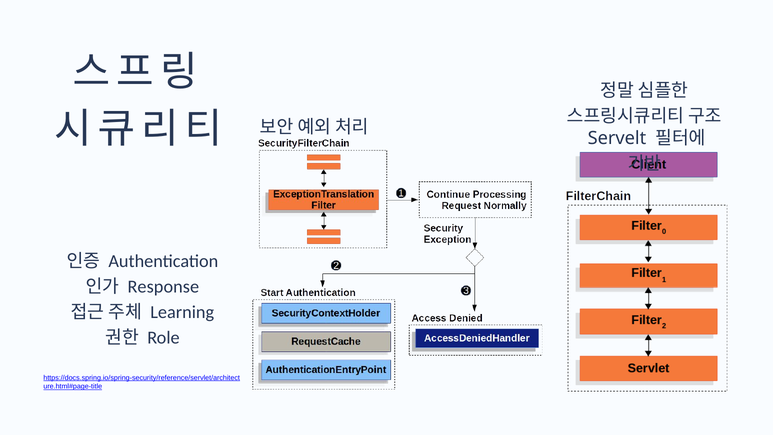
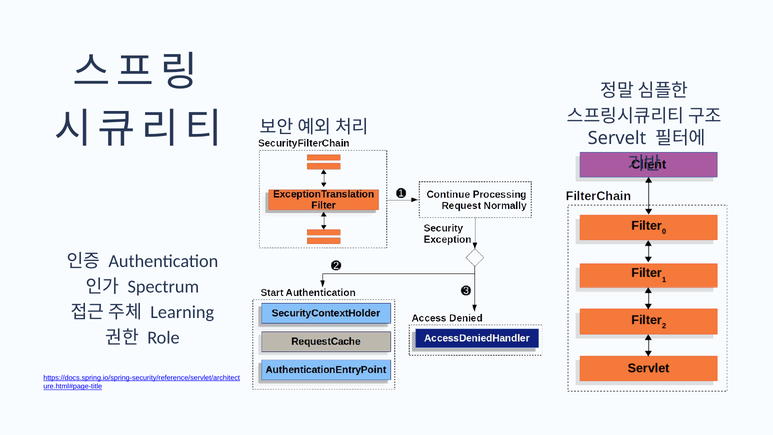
Response: Response -> Spectrum (163, 287)
